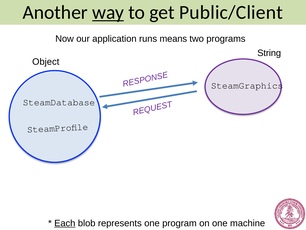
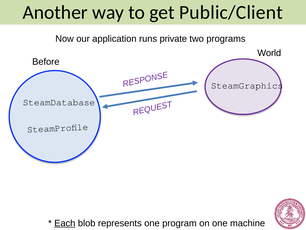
way underline: present -> none (108, 12)
means: means -> private (173, 39)
String: String -> World (269, 53)
Object: Object -> Before (46, 62)
